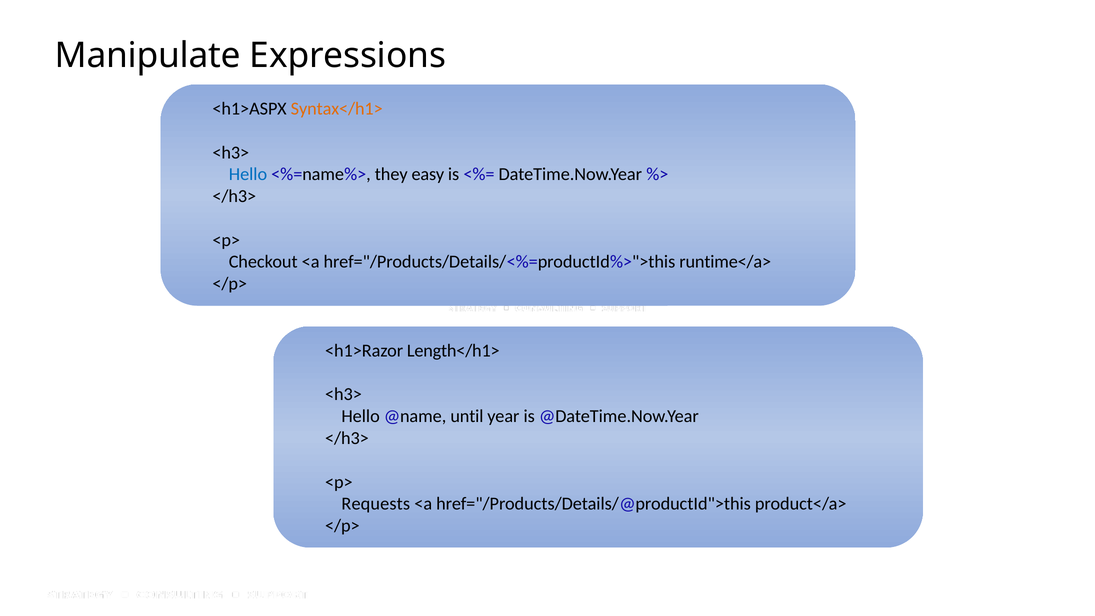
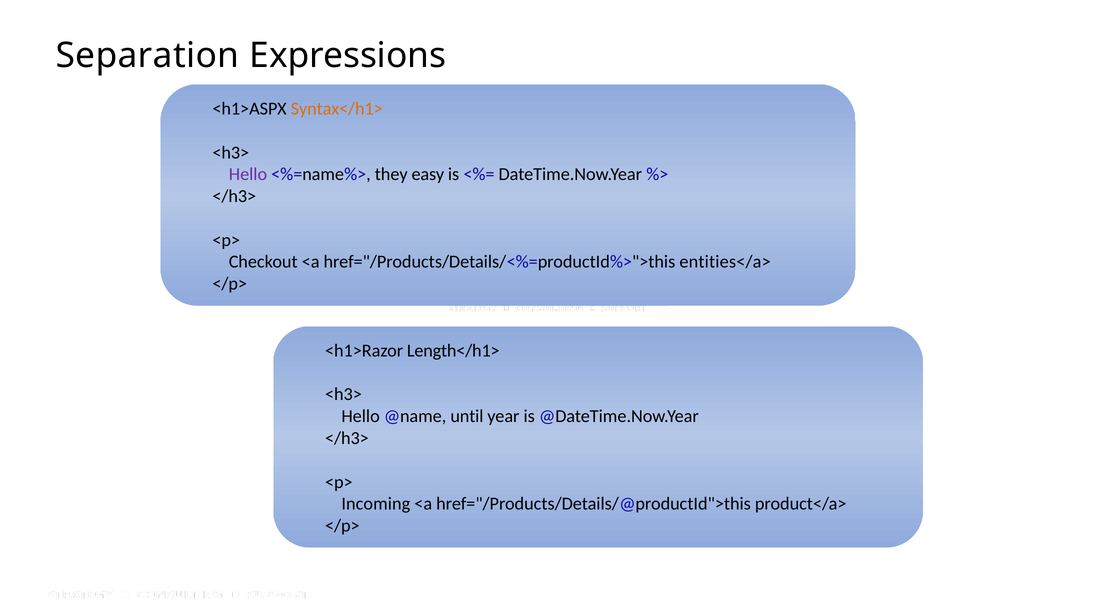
Manipulate: Manipulate -> Separation (147, 55)
Hello colour: blue -> purple (248, 174)
runtime</a>: runtime</a> -> entities</a> (725, 262)
Requests: Requests -> Incoming (376, 504)
